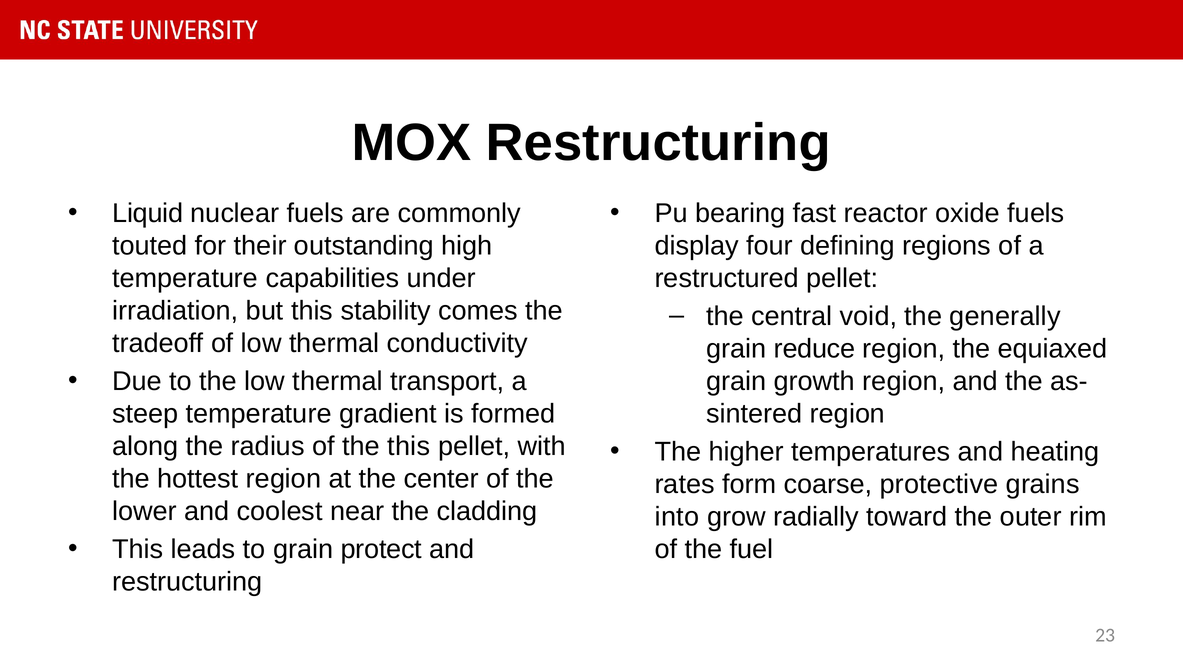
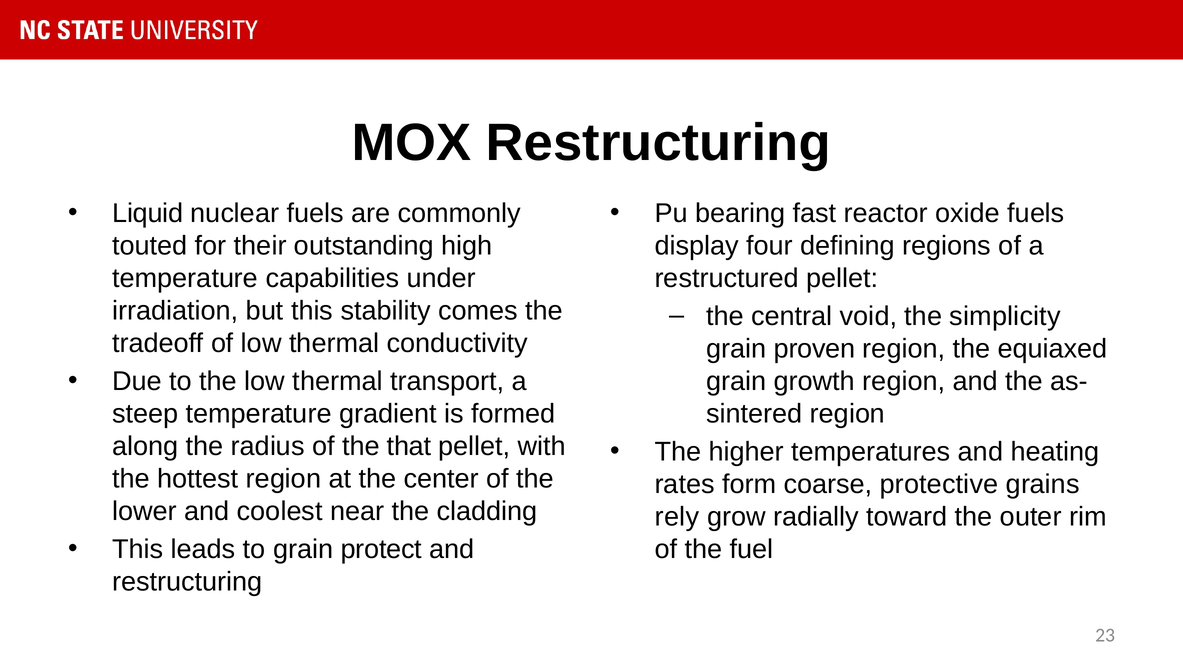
generally: generally -> simplicity (1005, 317)
reduce: reduce -> proven (815, 349)
the this: this -> that (409, 447)
into: into -> rely (677, 517)
